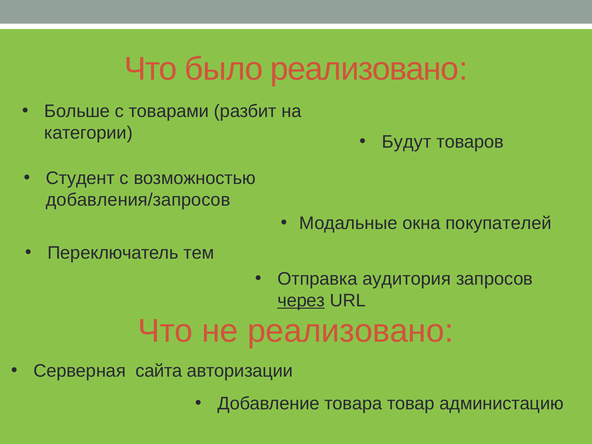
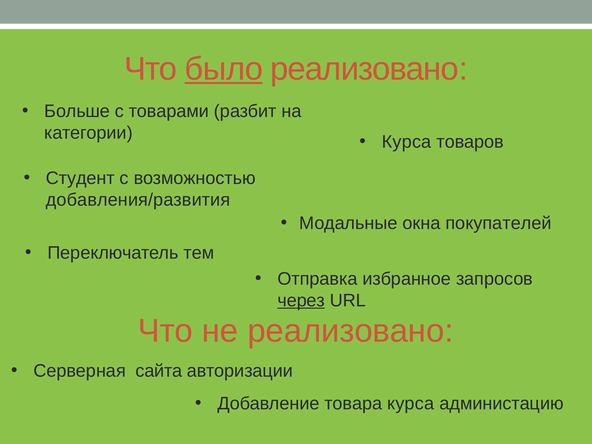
было underline: none -> present (224, 69)
Будут: Будут -> Курса (407, 142)
добавления/запросов: добавления/запросов -> добавления/развития (138, 200)
аудитория: аудитория -> избранное (407, 279)
товара товар: товар -> курса (411, 404)
